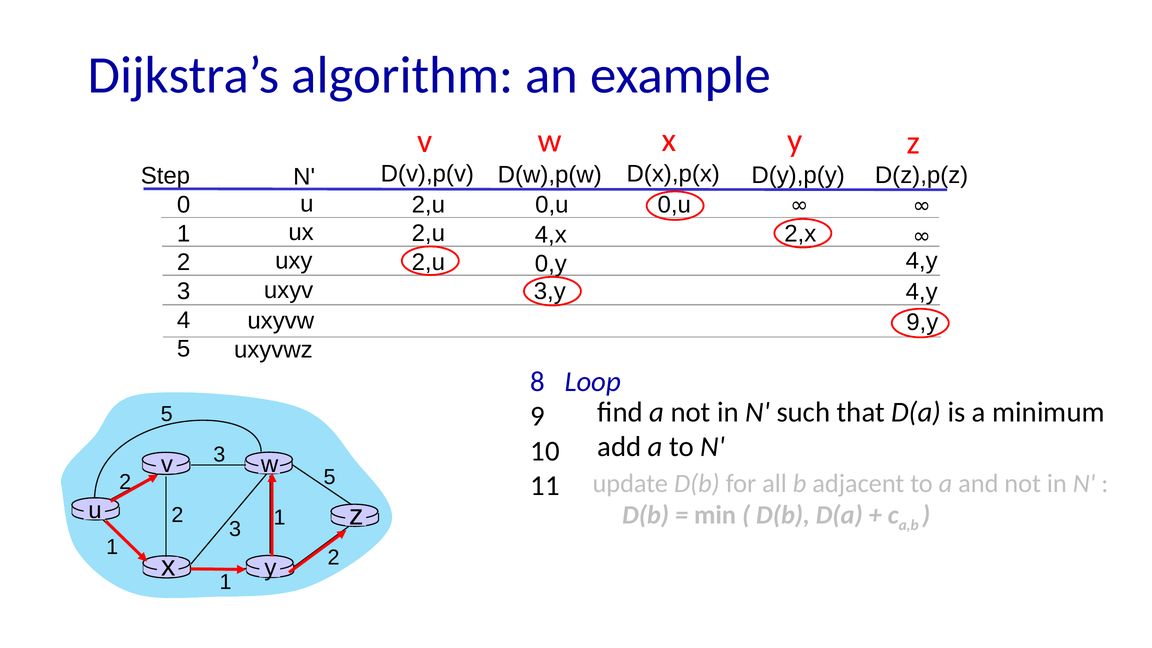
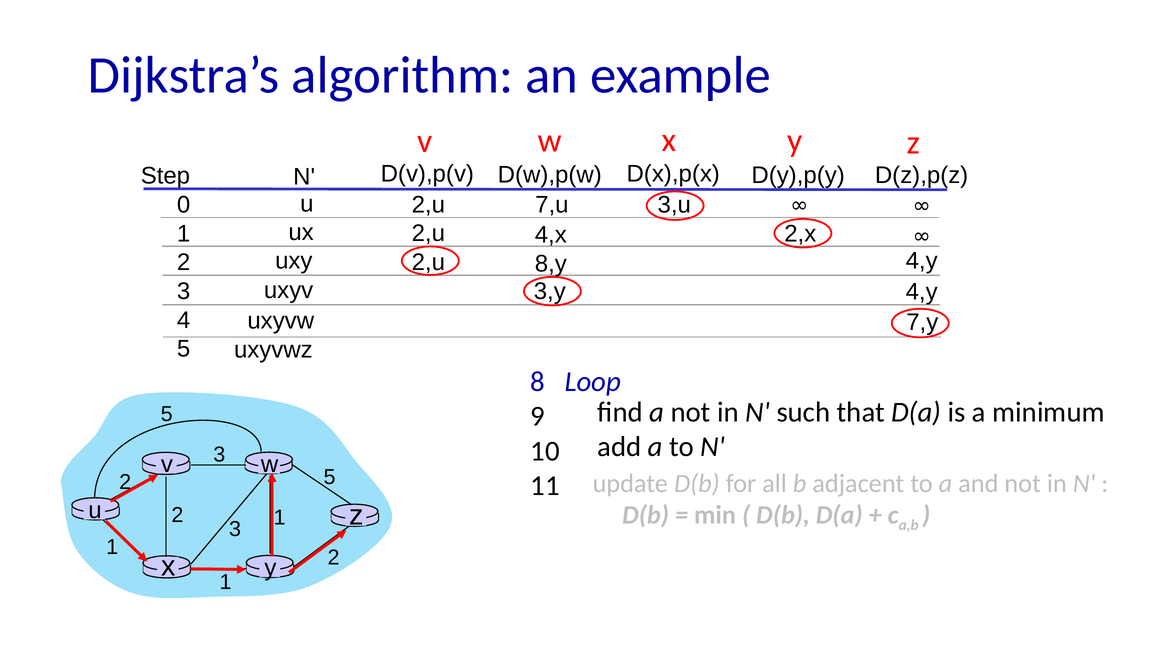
0,u: 0,u -> 7,u (552, 205)
0,u: 0,u -> 3,u (674, 205)
0,y: 0,y -> 8,y (551, 264)
9,y: 9,y -> 7,y (922, 322)
